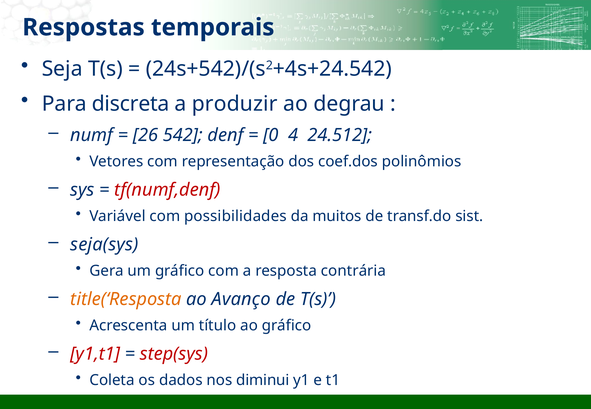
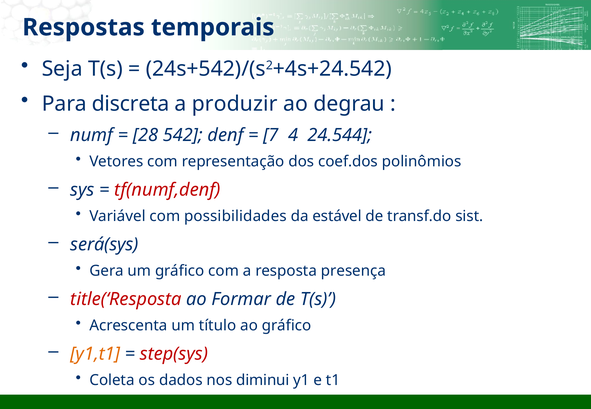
26: 26 -> 28 (145, 135)
0: 0 -> 7 (271, 135)
24.512: 24.512 -> 24.544 (340, 135)
muitos: muitos -> estável (337, 216)
seja(sys: seja(sys -> será(sys (104, 244)
contrária: contrária -> presença (353, 271)
title(‘Resposta colour: orange -> red (126, 299)
Avanço: Avanço -> Formar (241, 299)
y1,t1 colour: red -> orange (95, 354)
